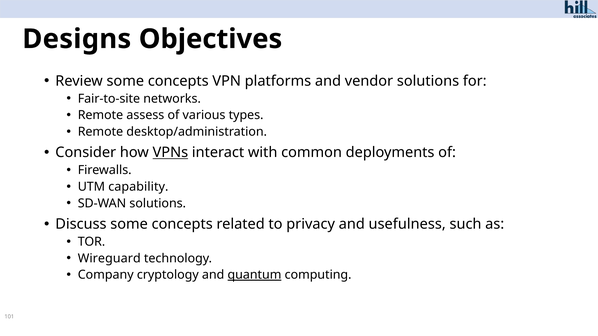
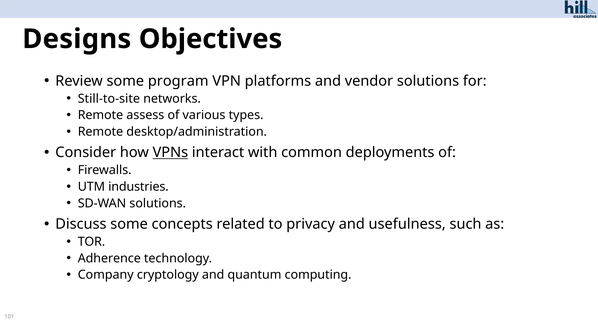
Review some concepts: concepts -> program (178, 81)
Fair-to-site: Fair-to-site -> Still-to-site (109, 99)
capability: capability -> industries (138, 187)
Wireguard: Wireguard -> Adherence (109, 259)
quantum underline: present -> none (254, 275)
